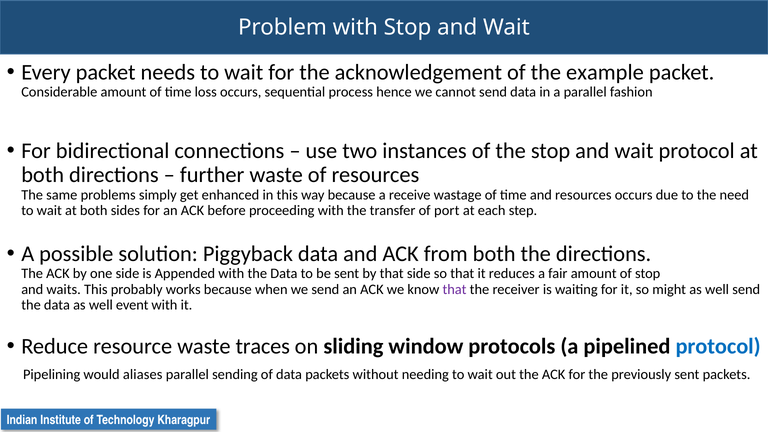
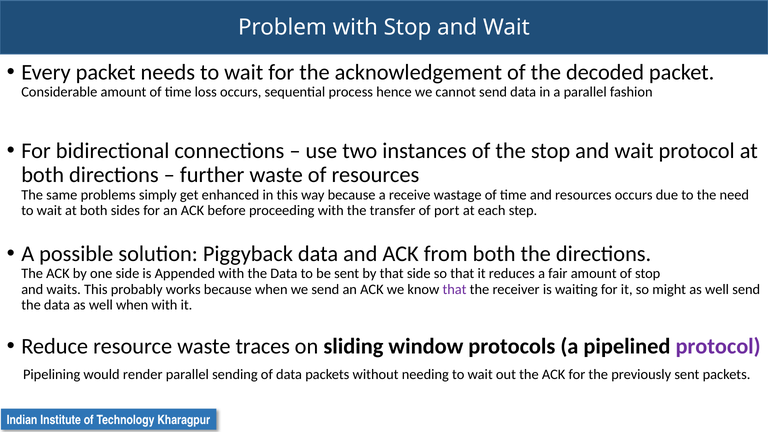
example: example -> decoded (605, 72)
well event: event -> when (132, 305)
protocol colour: blue -> purple (718, 346)
aliases: aliases -> render (143, 374)
